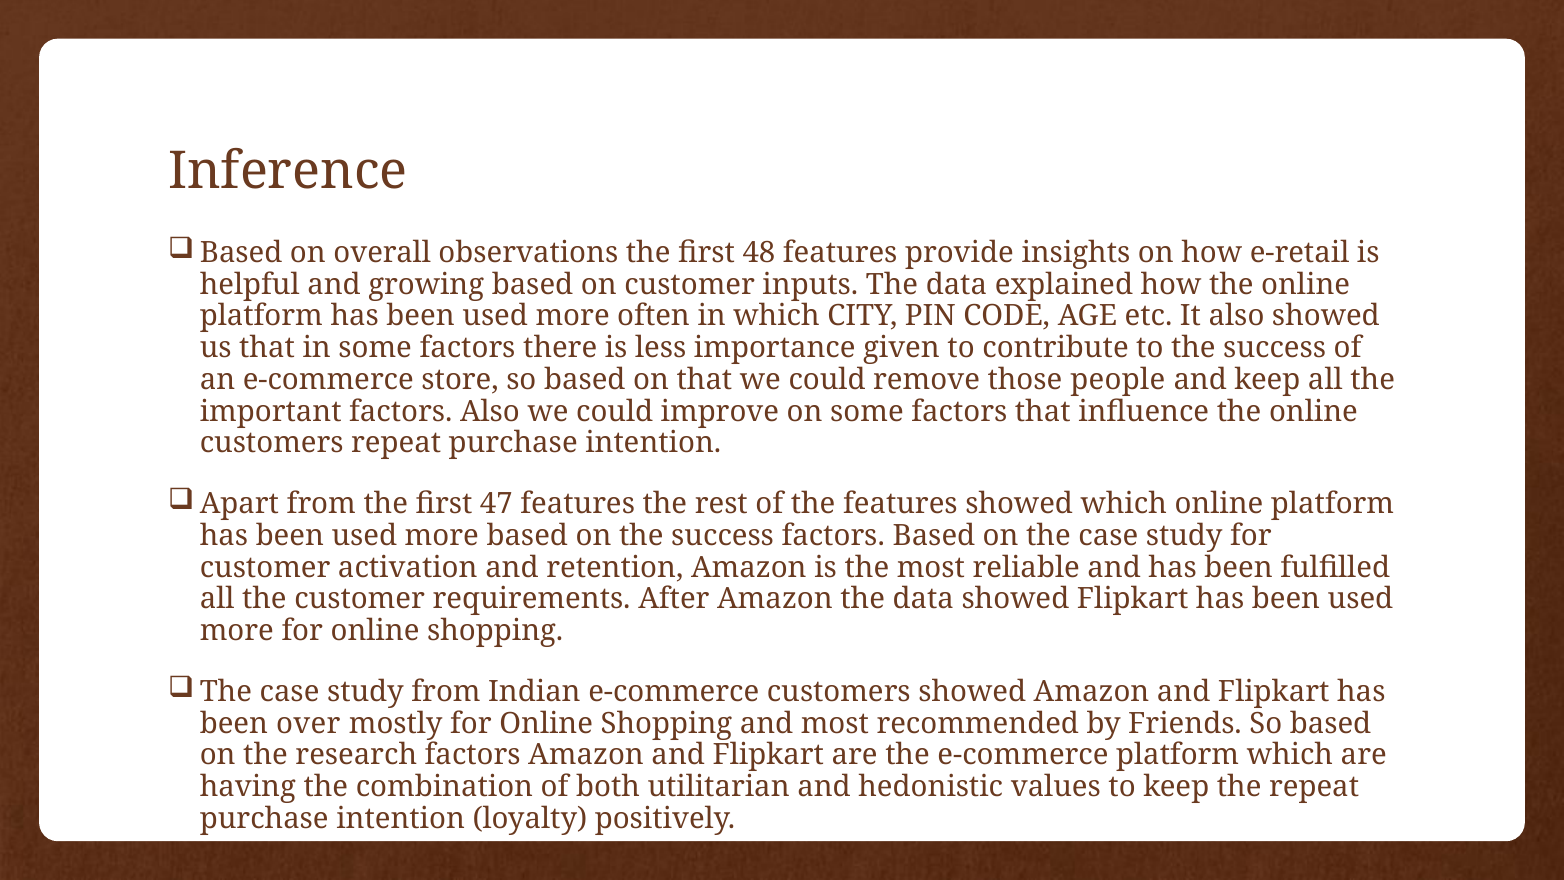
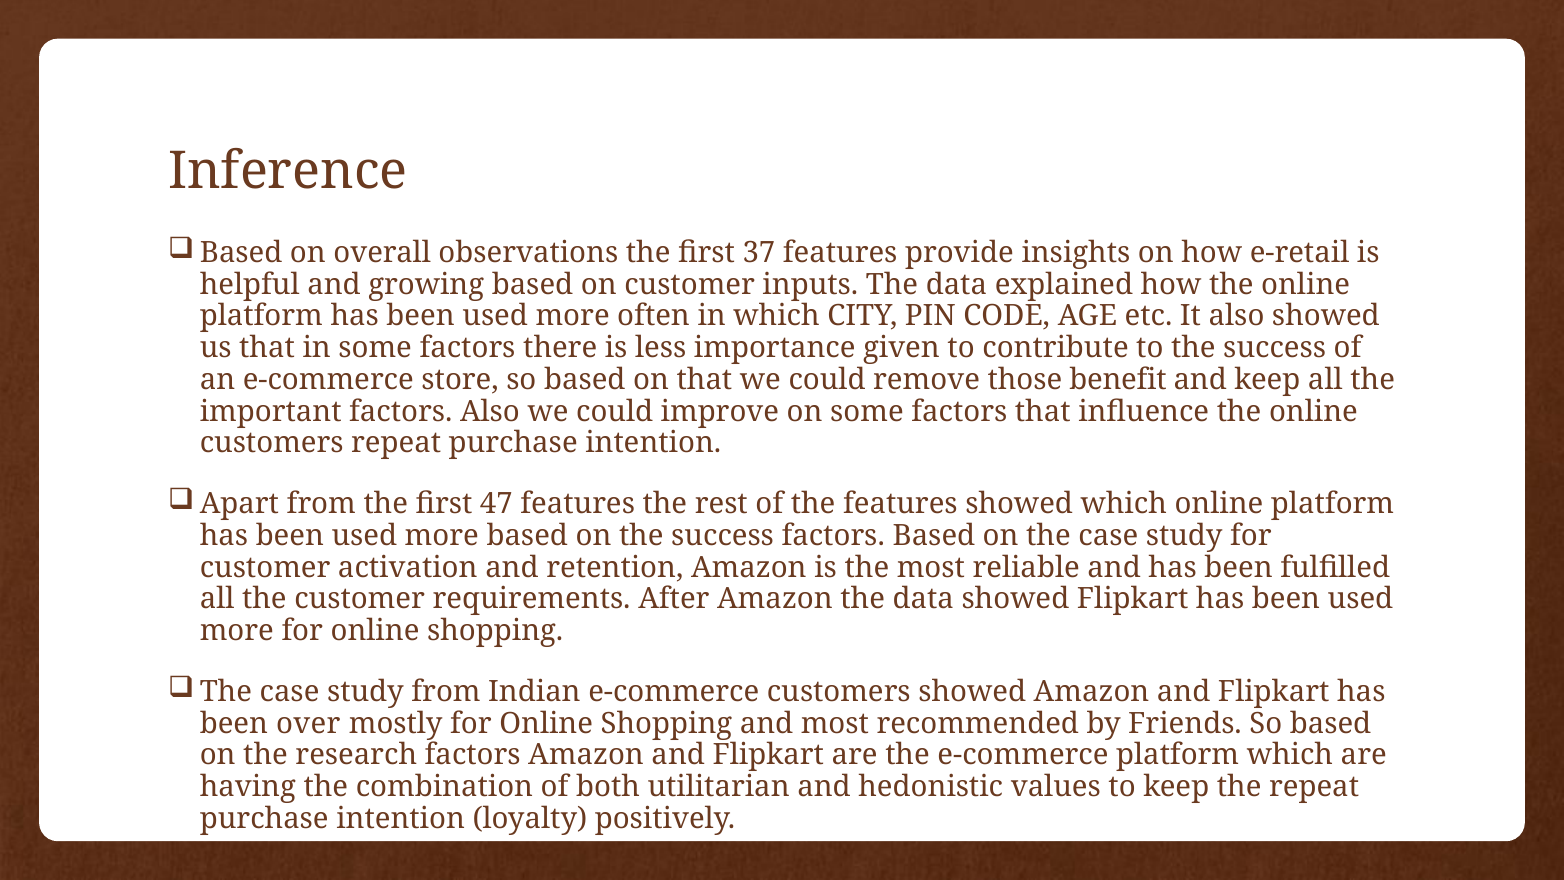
48: 48 -> 37 (759, 253)
people: people -> benefit (1118, 380)
